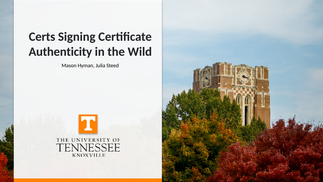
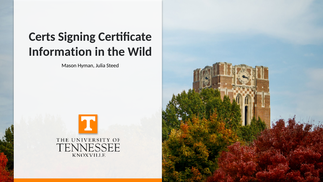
Authenticity: Authenticity -> Information (60, 52)
